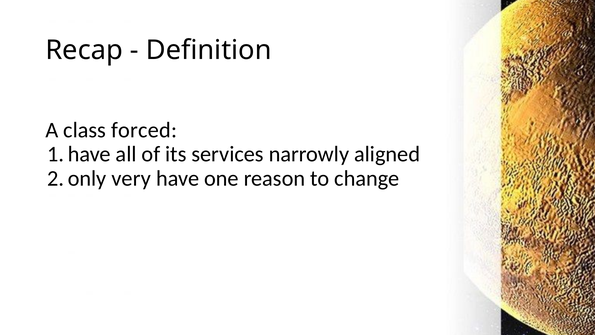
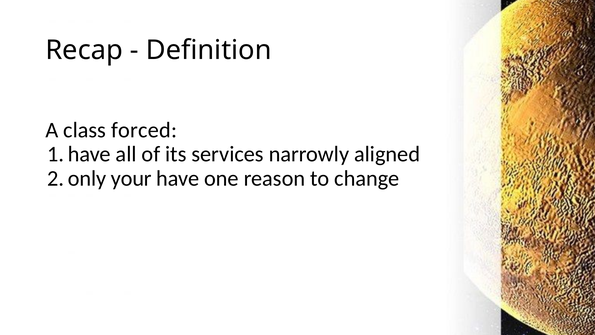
very: very -> your (131, 178)
